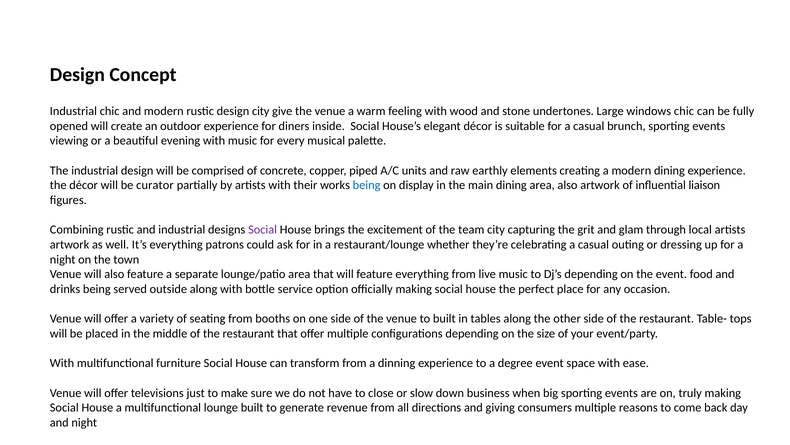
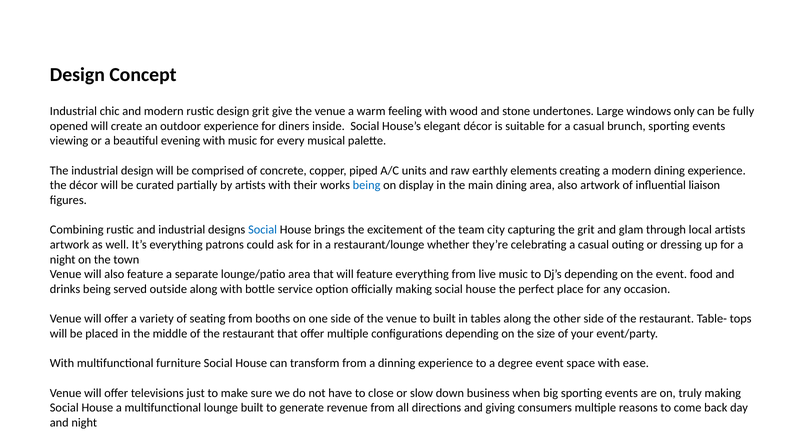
design city: city -> grit (261, 111)
windows chic: chic -> only (684, 111)
curator: curator -> curated (155, 185)
Social colour: purple -> blue (263, 230)
